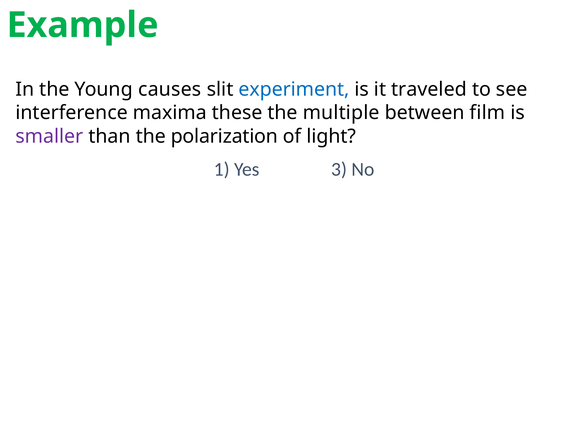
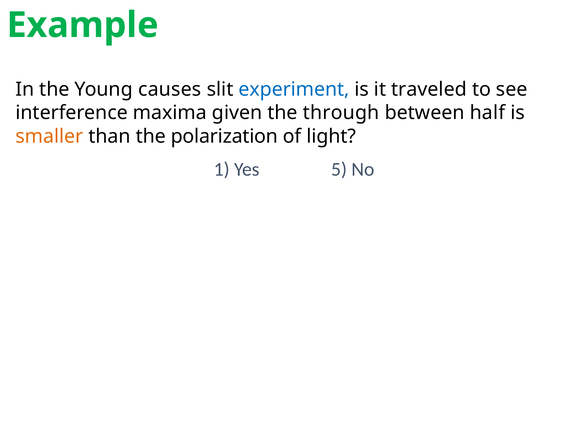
these: these -> given (237, 113)
multiple: multiple -> through (341, 113)
film: film -> half (487, 113)
smaller colour: purple -> orange (49, 136)
3: 3 -> 5 (339, 170)
